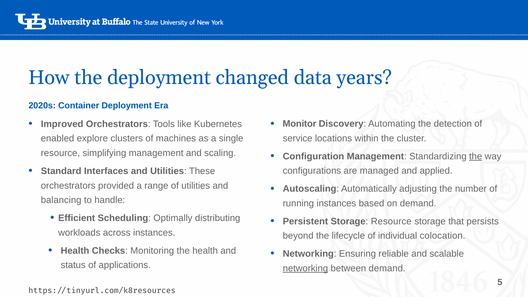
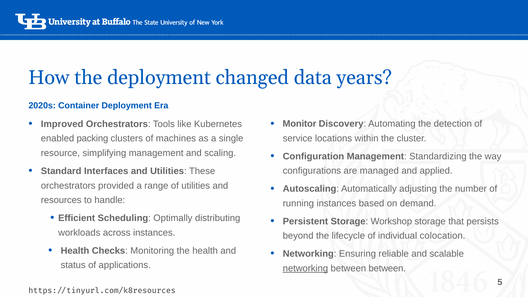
explore: explore -> packing (92, 139)
the underline: present -> none (476, 156)
balancing: balancing -> resources (61, 200)
Storage Resource: Resource -> Workshop (391, 221)
between demand: demand -> between (387, 268)
